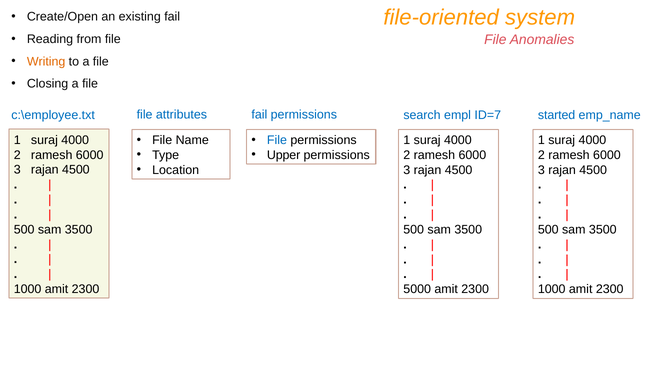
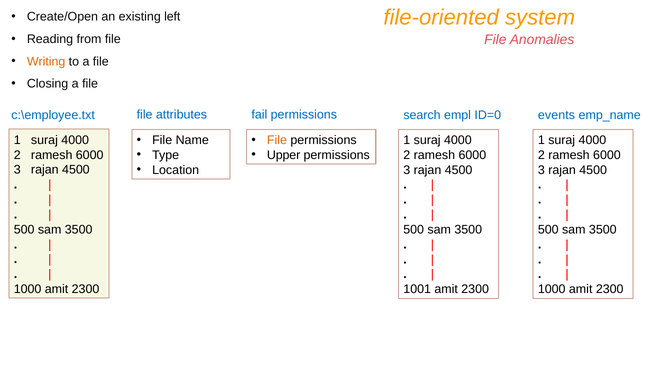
existing fail: fail -> left (172, 17)
ID=7: ID=7 -> ID=0 (488, 115)
started: started -> events (557, 115)
File colour: blue -> orange (277, 140)
5000: 5000 -> 1001 (417, 289)
